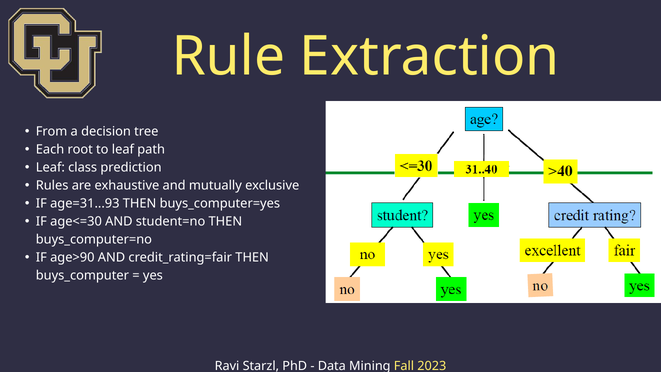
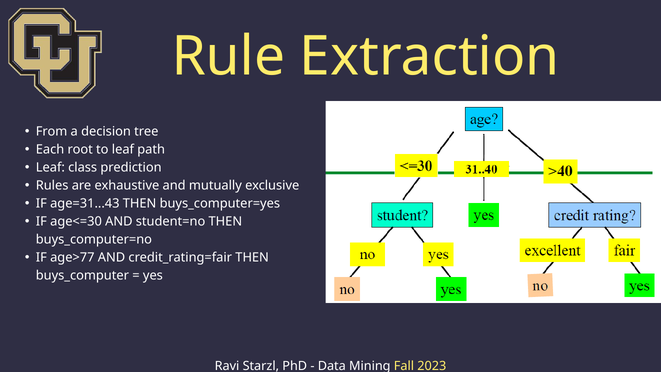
age=31...93: age=31...93 -> age=31...43 (85, 203)
age>90: age>90 -> age>77 (72, 257)
